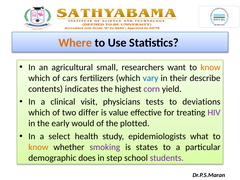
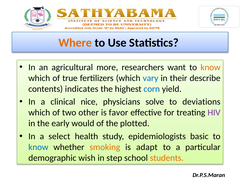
small: small -> more (107, 67)
cars: cars -> true (70, 78)
corn colour: purple -> blue (152, 89)
visit: visit -> nice (89, 102)
tests: tests -> solve (155, 102)
differ: differ -> other (89, 113)
value: value -> favor (118, 113)
what: what -> basic (199, 136)
know colour: orange -> blue (38, 147)
smoking colour: purple -> orange (105, 147)
states: states -> adapt (147, 147)
does: does -> wish (87, 158)
students colour: purple -> orange (167, 158)
